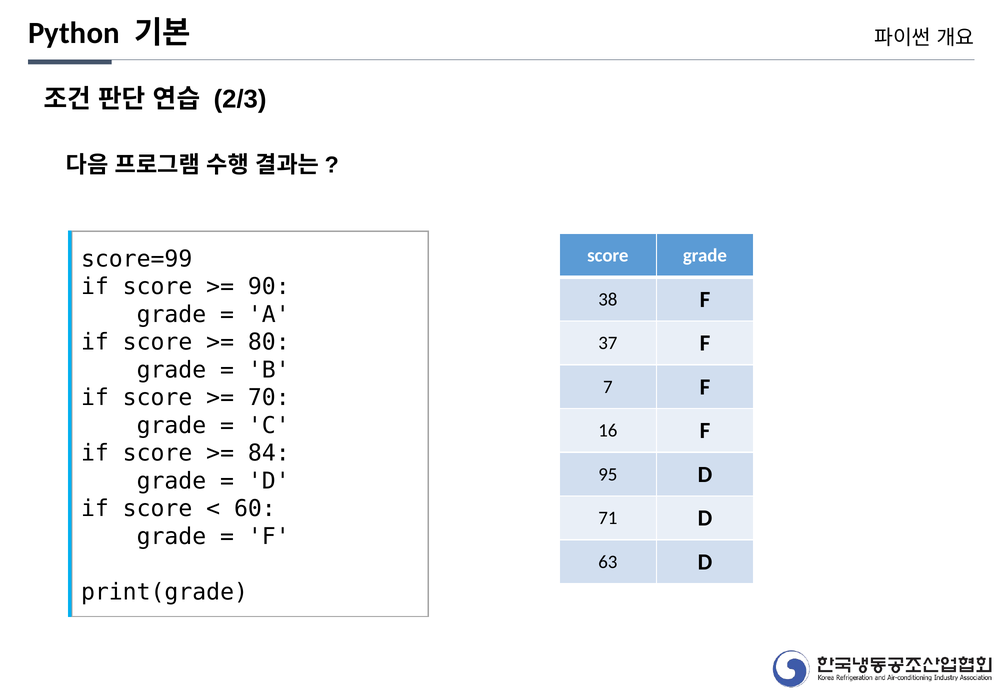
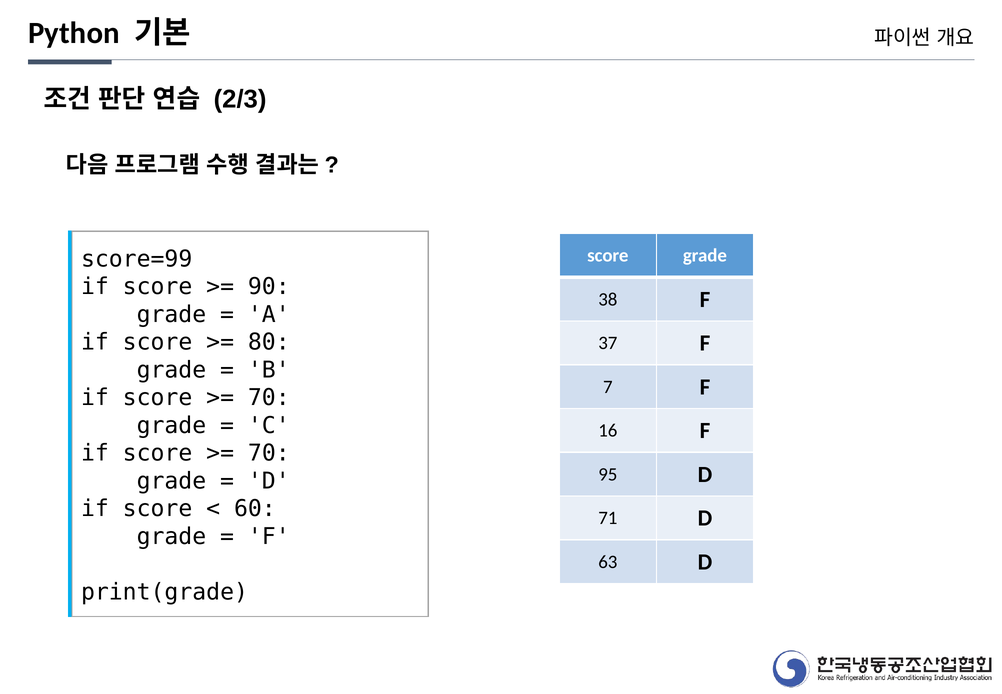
84: 84 -> 70 (269, 453)
